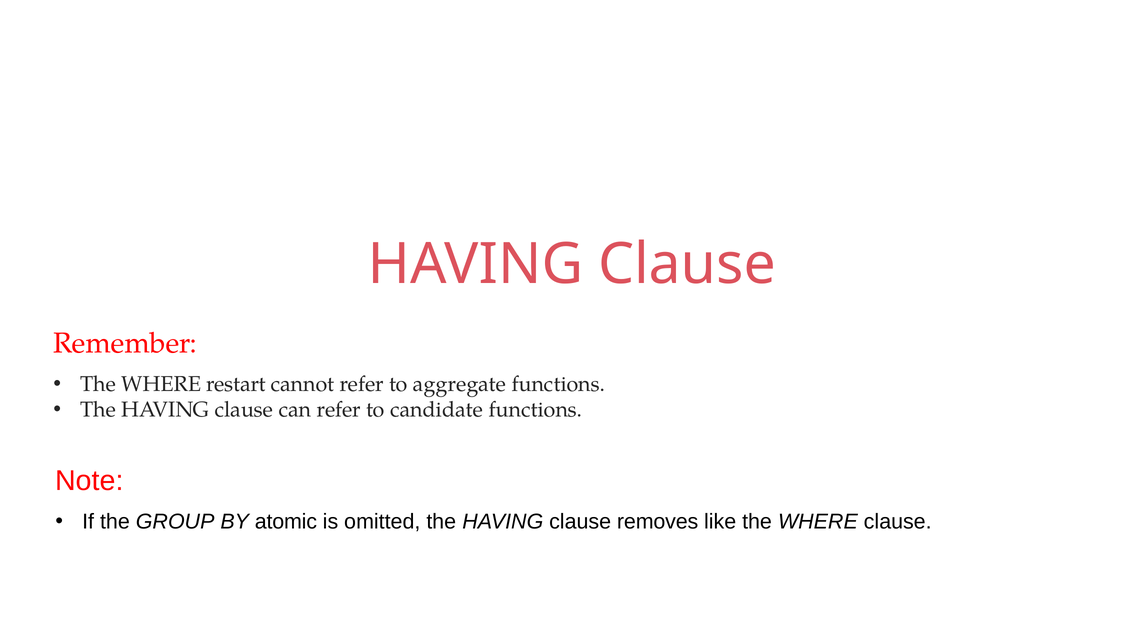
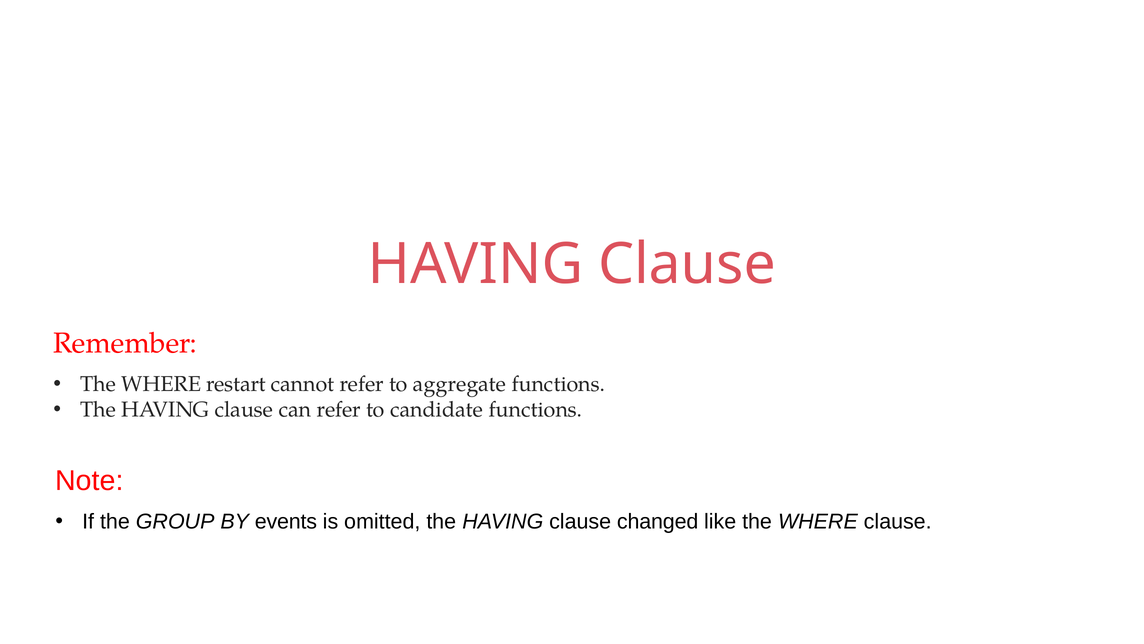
atomic: atomic -> events (286, 521)
removes: removes -> changed (658, 521)
